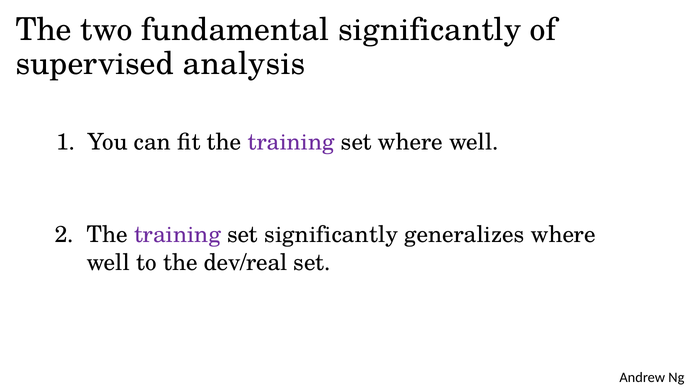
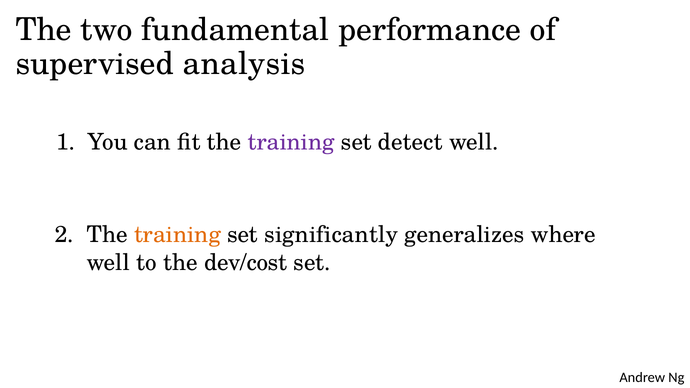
fundamental significantly: significantly -> performance (430, 30)
set where: where -> detect (410, 142)
training colour: purple -> orange (177, 235)
dev/real: dev/real -> dev/cost (246, 263)
